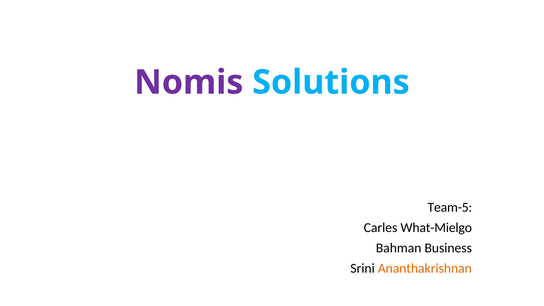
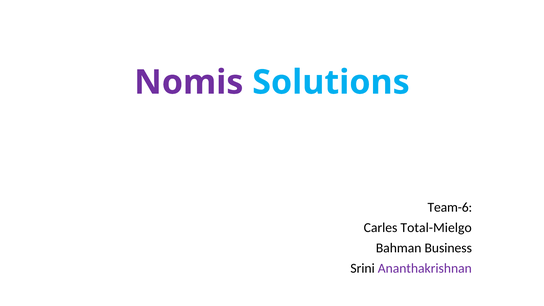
Team-5: Team-5 -> Team-6 (450, 207)
What-Mielgo: What-Mielgo -> Total-Mielgo (436, 228)
Ananthakrishnan colour: orange -> purple (425, 268)
